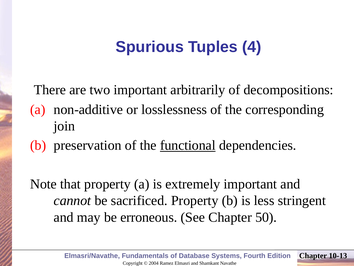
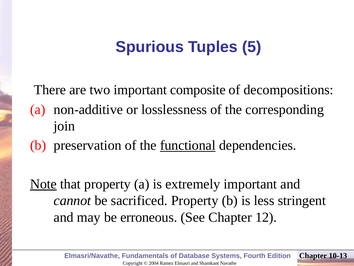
4: 4 -> 5 (252, 47)
arbitrarily: arbitrarily -> composite (198, 90)
Note underline: none -> present (43, 184)
50: 50 -> 12 (266, 217)
